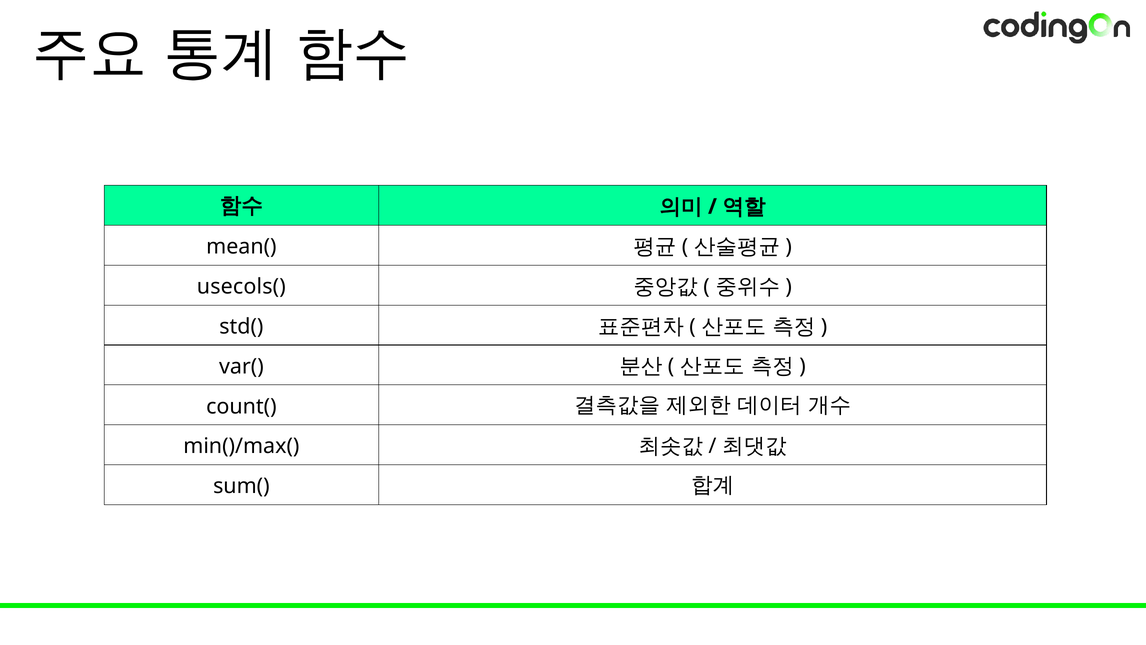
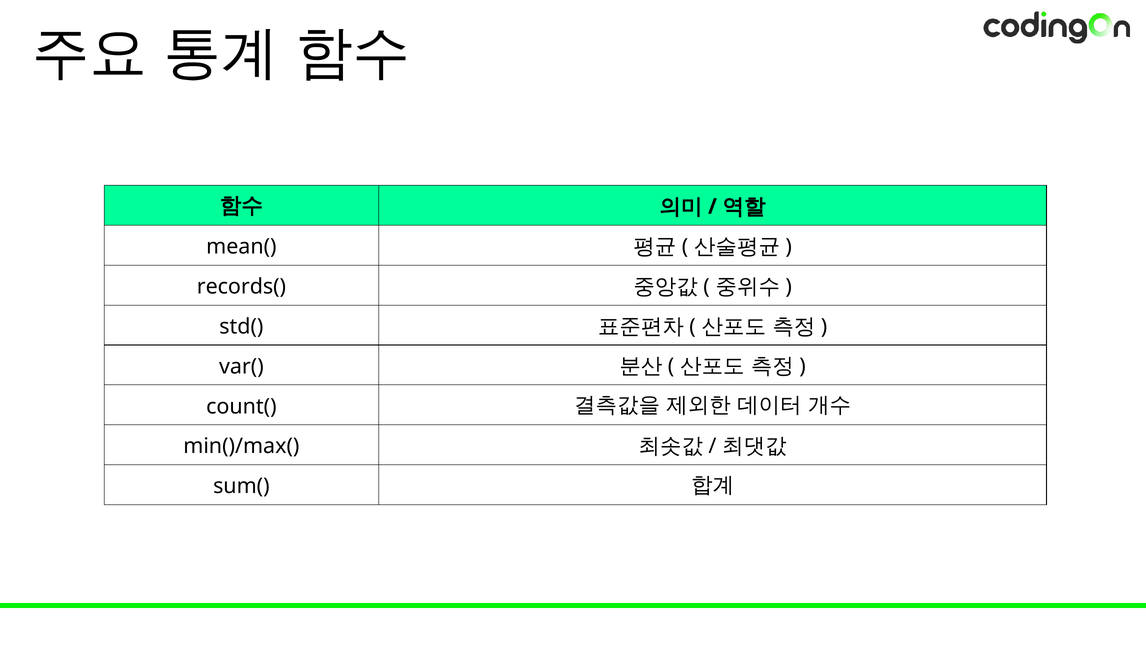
usecols(: usecols( -> records( (241, 286)
